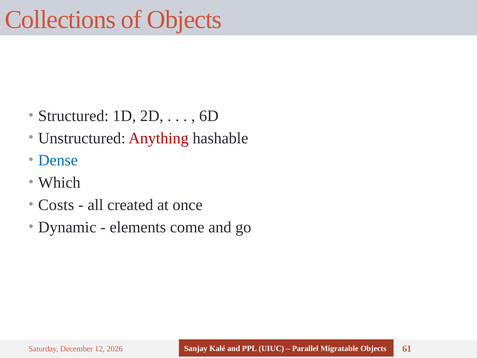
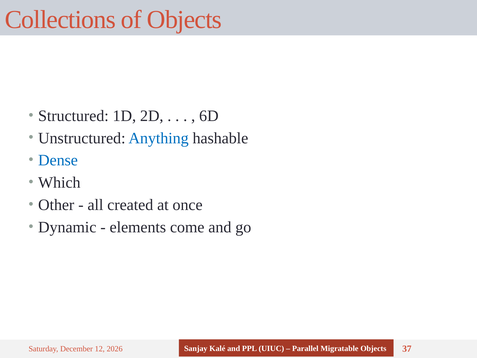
Anything colour: red -> blue (159, 138)
Costs: Costs -> Other (56, 205)
61: 61 -> 37 (407, 349)
